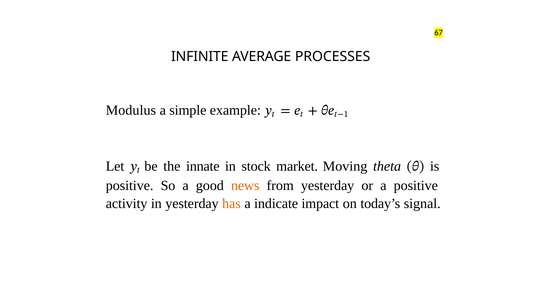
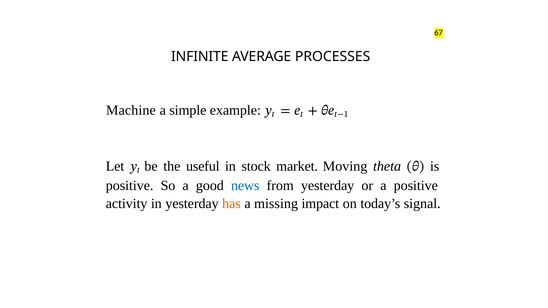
Modulus: Modulus -> Machine (131, 110)
innate: innate -> useful (203, 166)
news colour: orange -> blue (245, 186)
indicate: indicate -> missing (276, 204)
